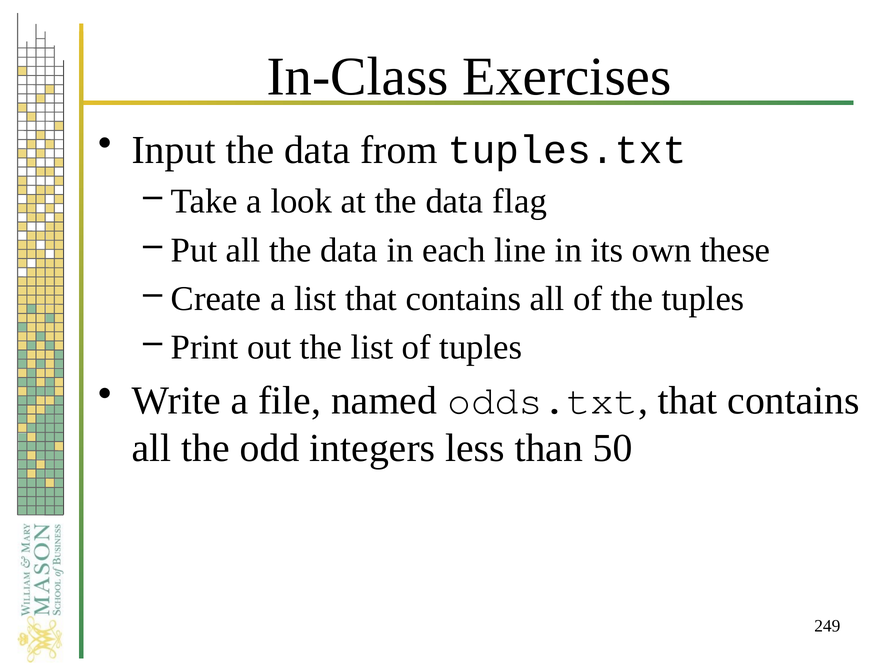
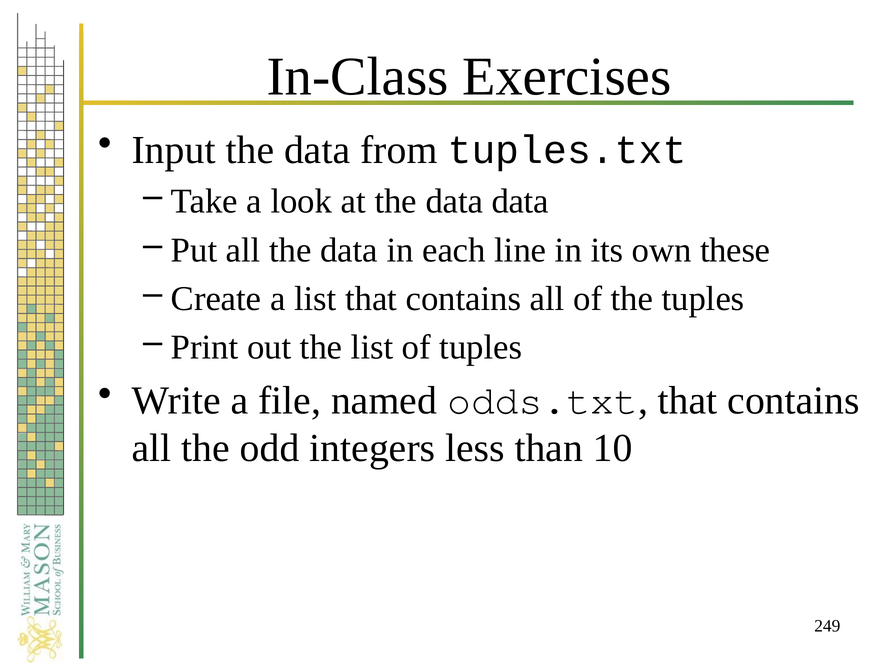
data flag: flag -> data (520, 202)
50: 50 -> 10 (613, 448)
